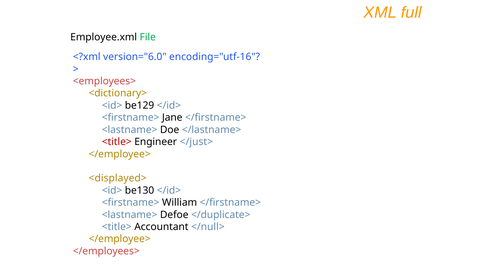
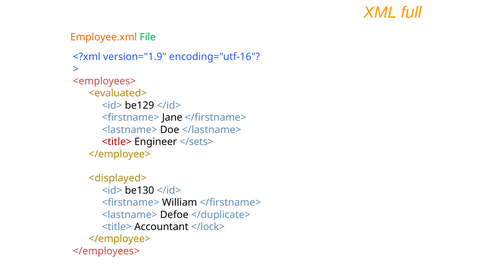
Employee.xml colour: black -> orange (104, 37)
version="6.0: version="6.0 -> version="1.9 (135, 57)
<dictionary>: <dictionary> -> <evaluated> (118, 93)
</just>: </just> -> </sets> (196, 142)
</null>: </null> -> </lock> (208, 227)
